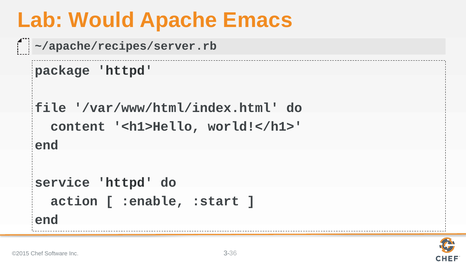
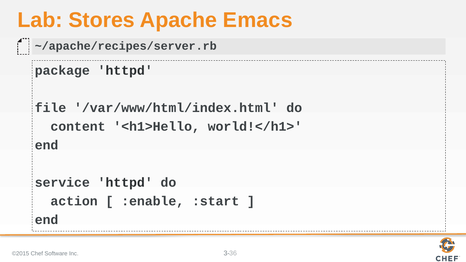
Would: Would -> Stores (102, 20)
